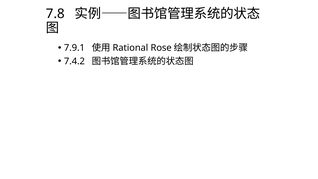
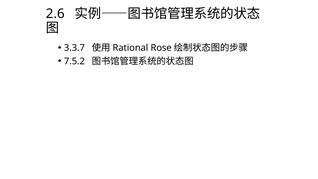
7.8: 7.8 -> 2.6 (55, 14)
7.9.1: 7.9.1 -> 3.3.7 (74, 48)
7.4.2: 7.4.2 -> 7.5.2 (74, 61)
